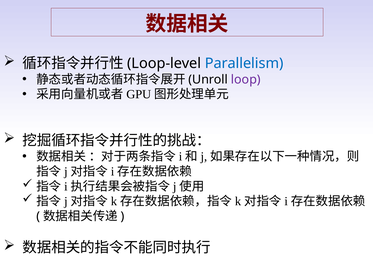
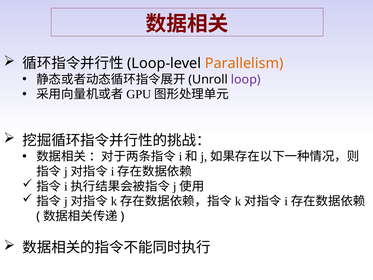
Parallelism colour: blue -> orange (244, 63)
